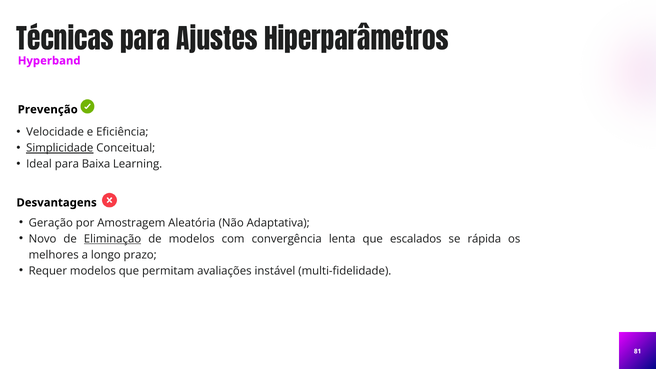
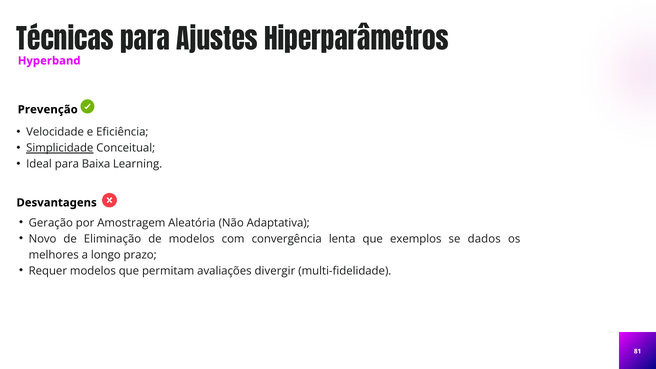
Eliminação underline: present -> none (113, 239)
escalados: escalados -> exemplos (416, 239)
rápida: rápida -> dados (484, 239)
instável: instável -> divergir (275, 271)
